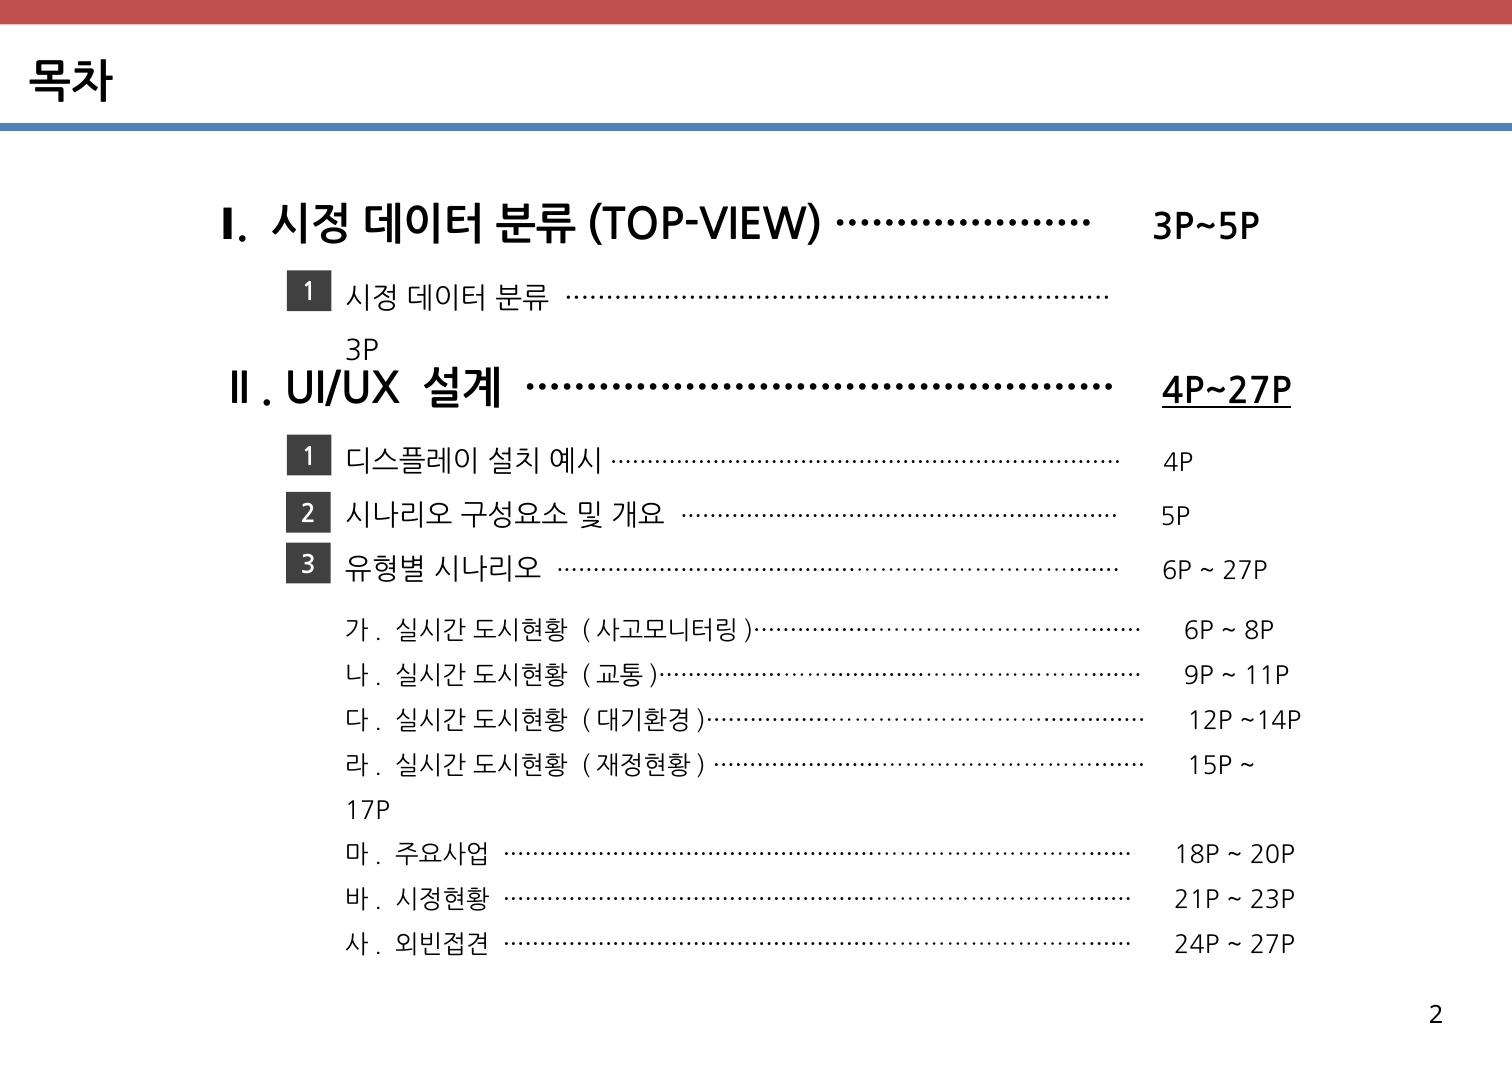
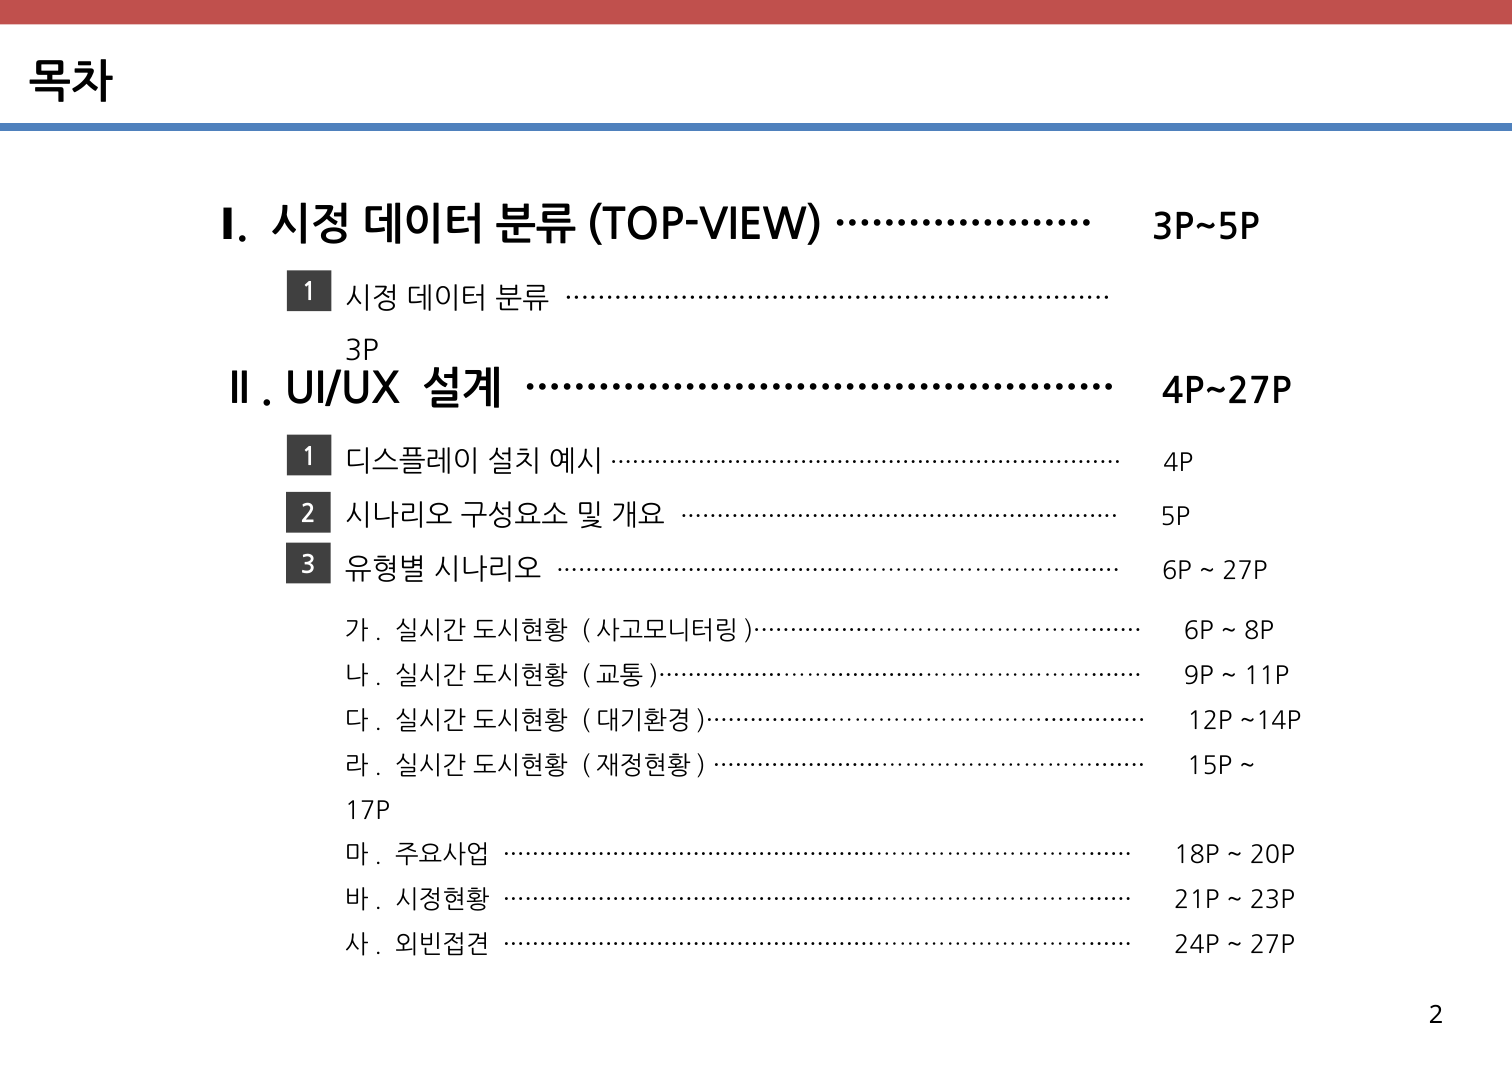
4P~27P underline: present -> none (1227, 392)
